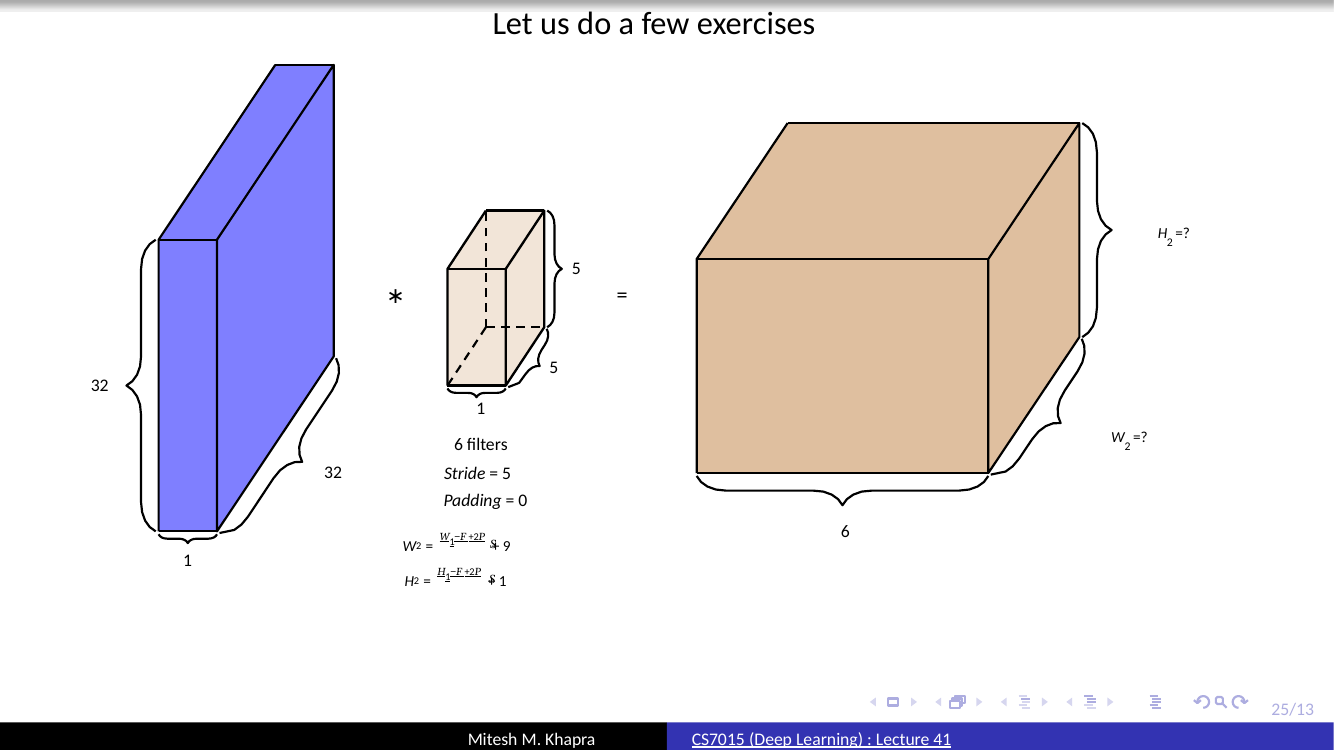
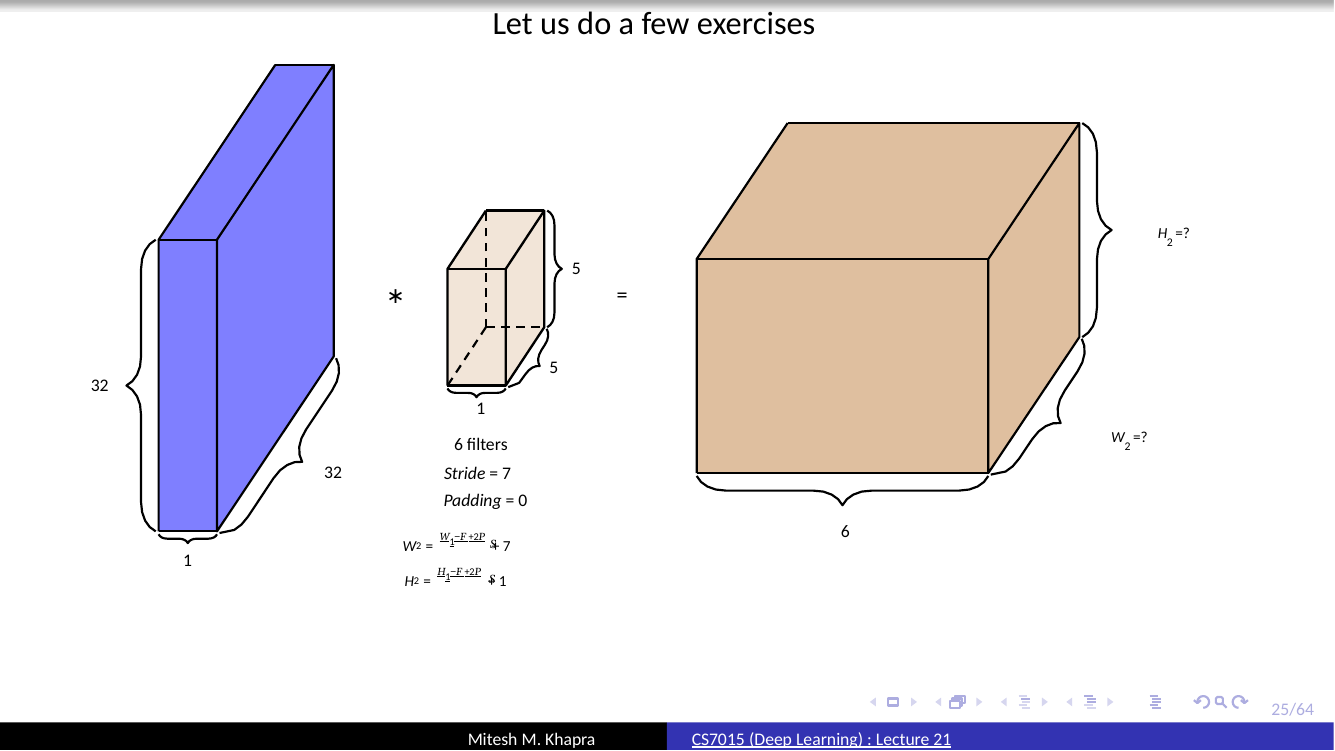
5: 5 -> 7 (507, 474)
9: 9 -> 7 (507, 547)
25/13: 25/13 -> 25/64 (1293, 710)
41: 41 -> 21 (942, 740)
